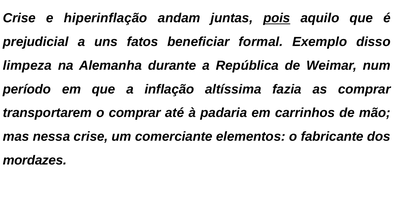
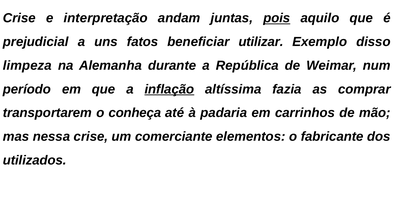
hiperinflação: hiperinflação -> interpretação (106, 18)
formal: formal -> utilizar (261, 42)
inflação underline: none -> present (169, 89)
o comprar: comprar -> conheça (135, 113)
mordazes: mordazes -> utilizados (35, 160)
